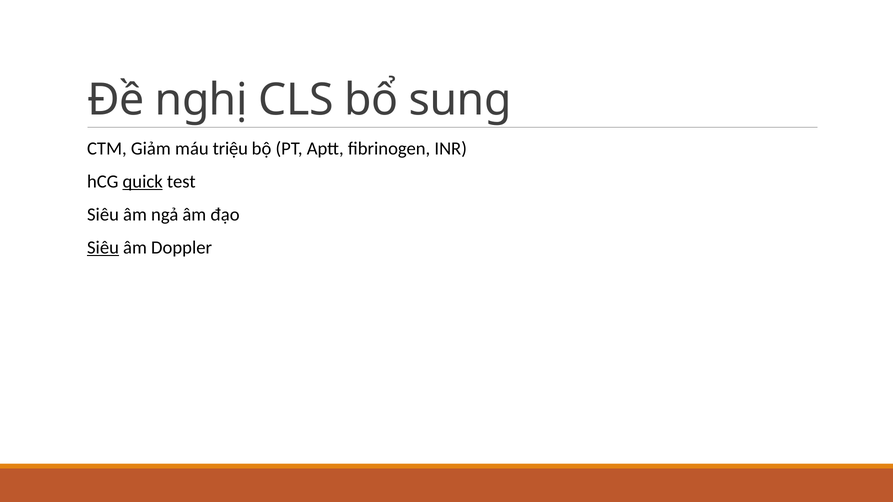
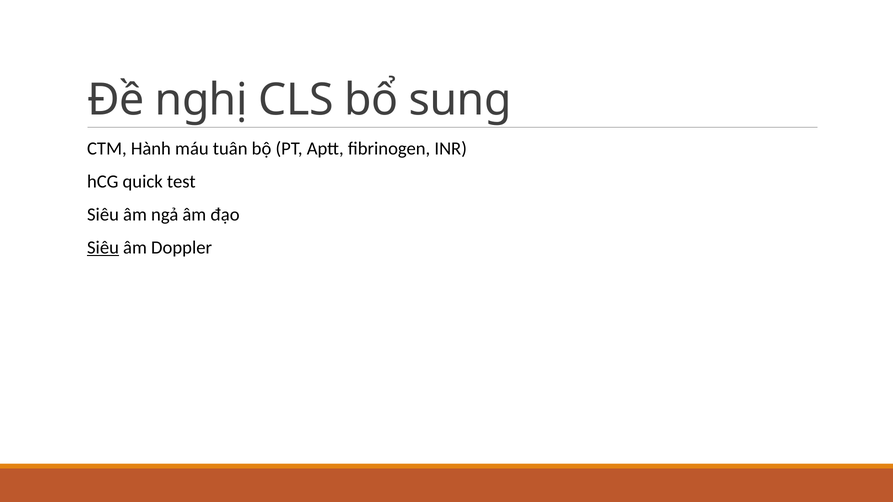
Giảm: Giảm -> Hành (151, 148)
triệu: triệu -> tuân (230, 148)
quick underline: present -> none (143, 182)
